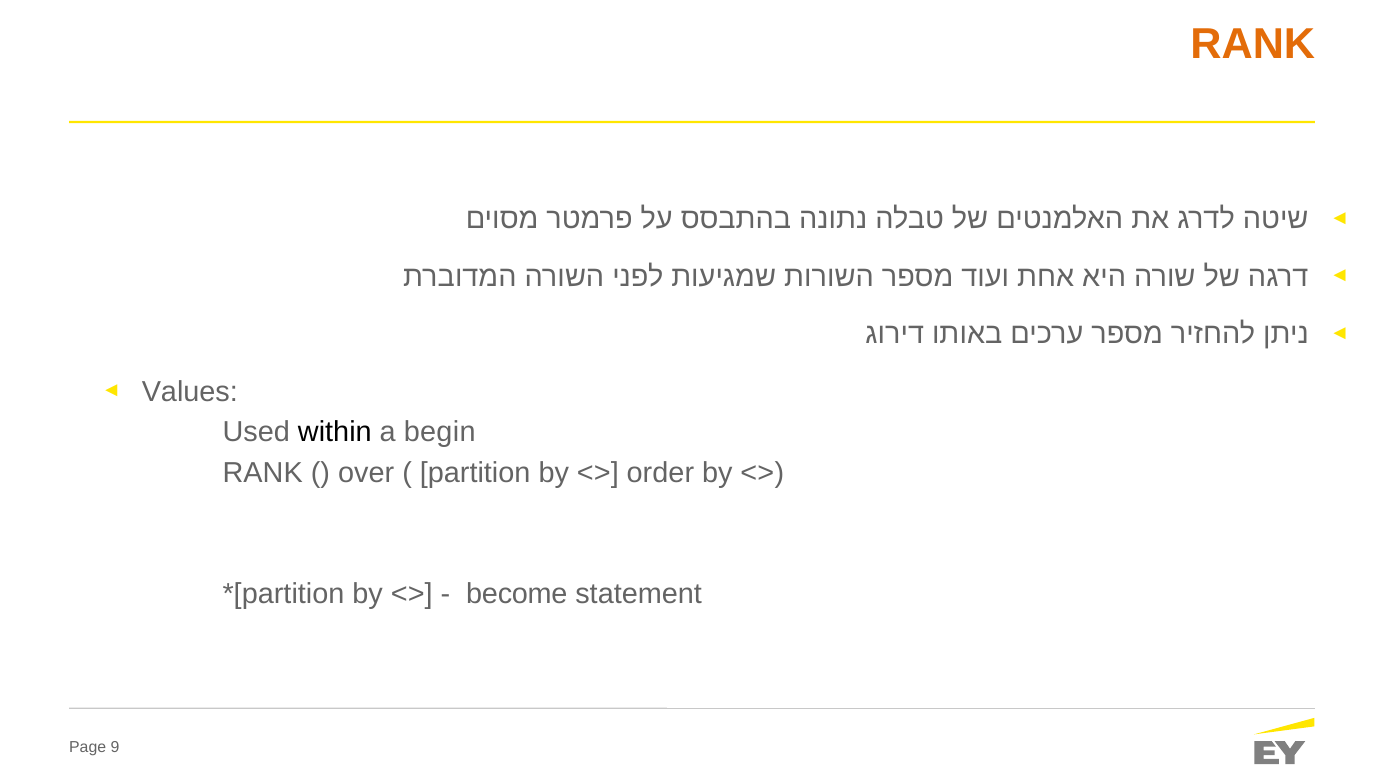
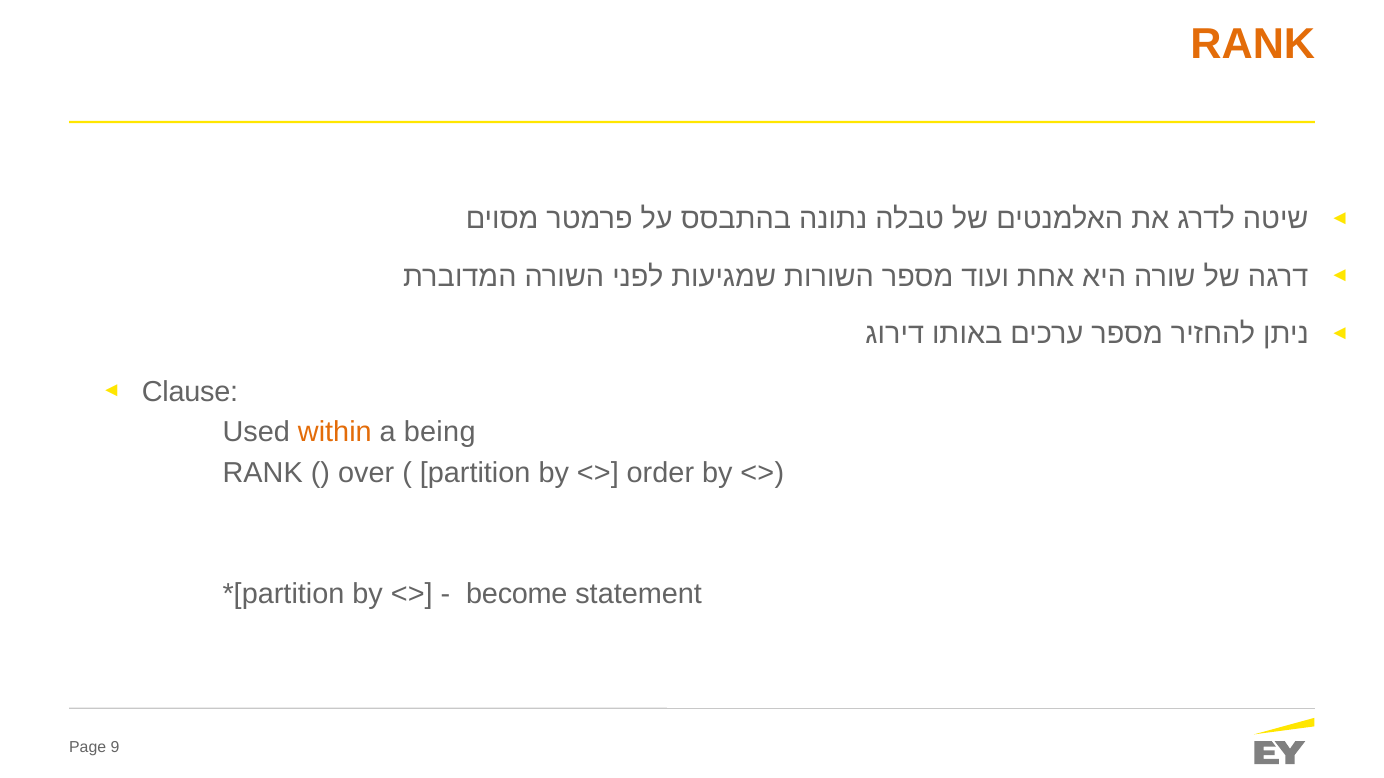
Values: Values -> Clause (190, 392)
within colour: black -> orange (335, 432)
begin: begin -> being (440, 432)
